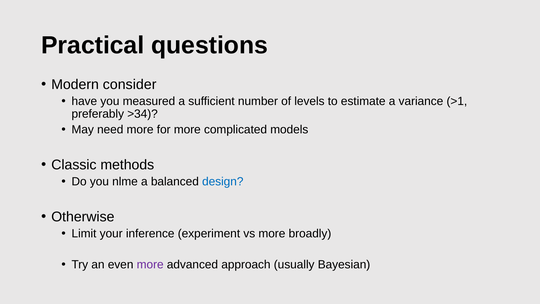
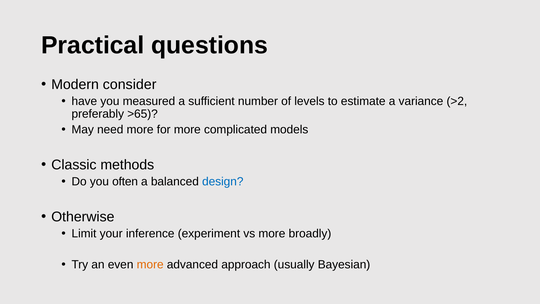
>1: >1 -> >2 (457, 101)
>34: >34 -> >65 (143, 114)
nlme: nlme -> often (125, 181)
more colour: purple -> orange (150, 264)
